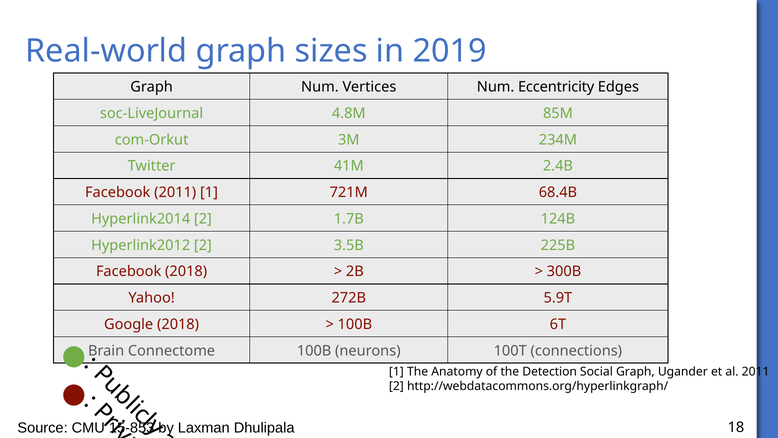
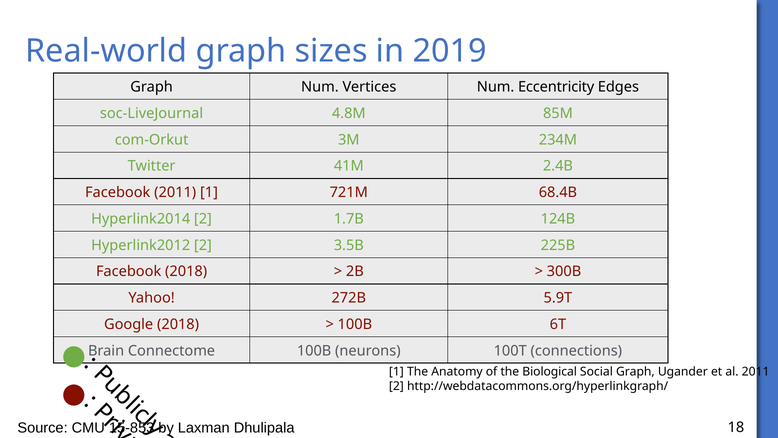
Detection: Detection -> Biological (550, 371)
